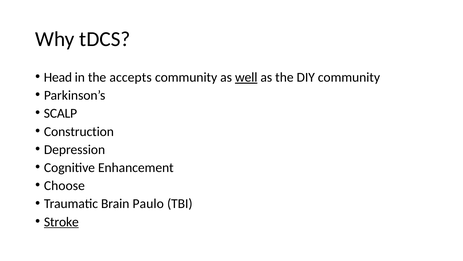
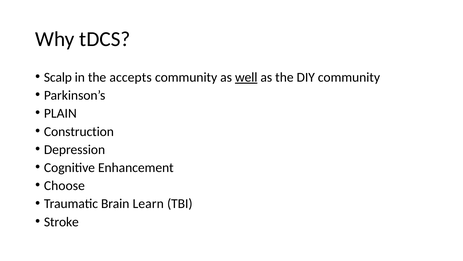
Head: Head -> Scalp (58, 77)
SCALP: SCALP -> PLAIN (60, 113)
Paulo: Paulo -> Learn (148, 203)
Stroke underline: present -> none (61, 221)
